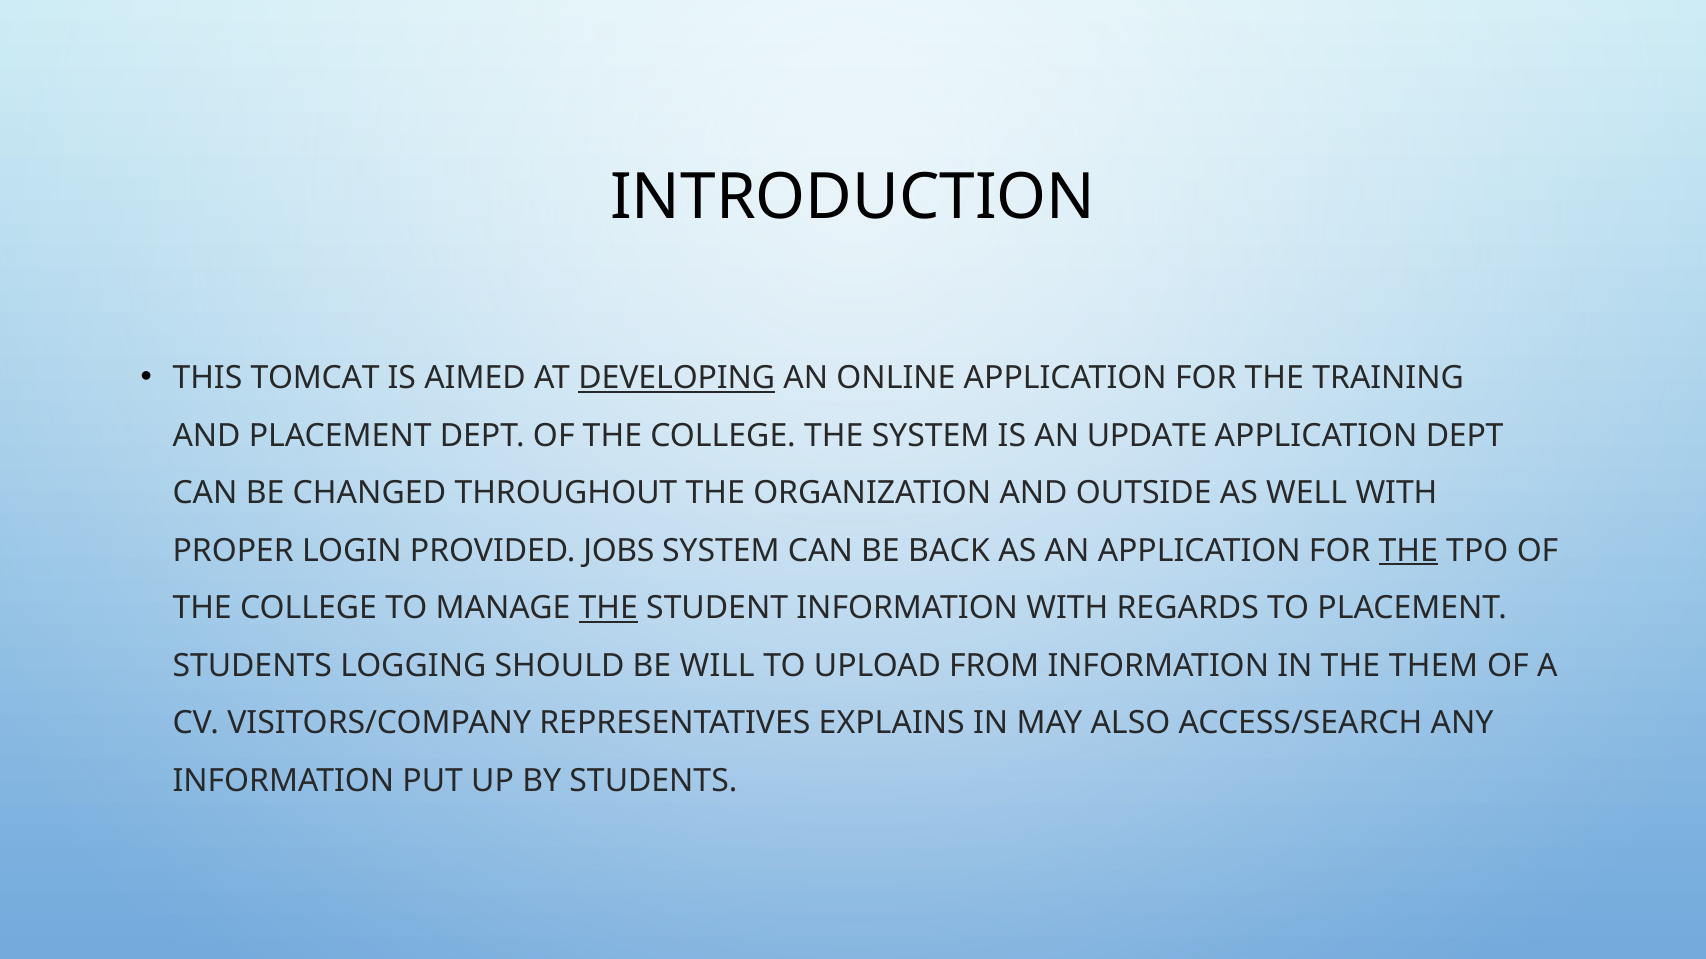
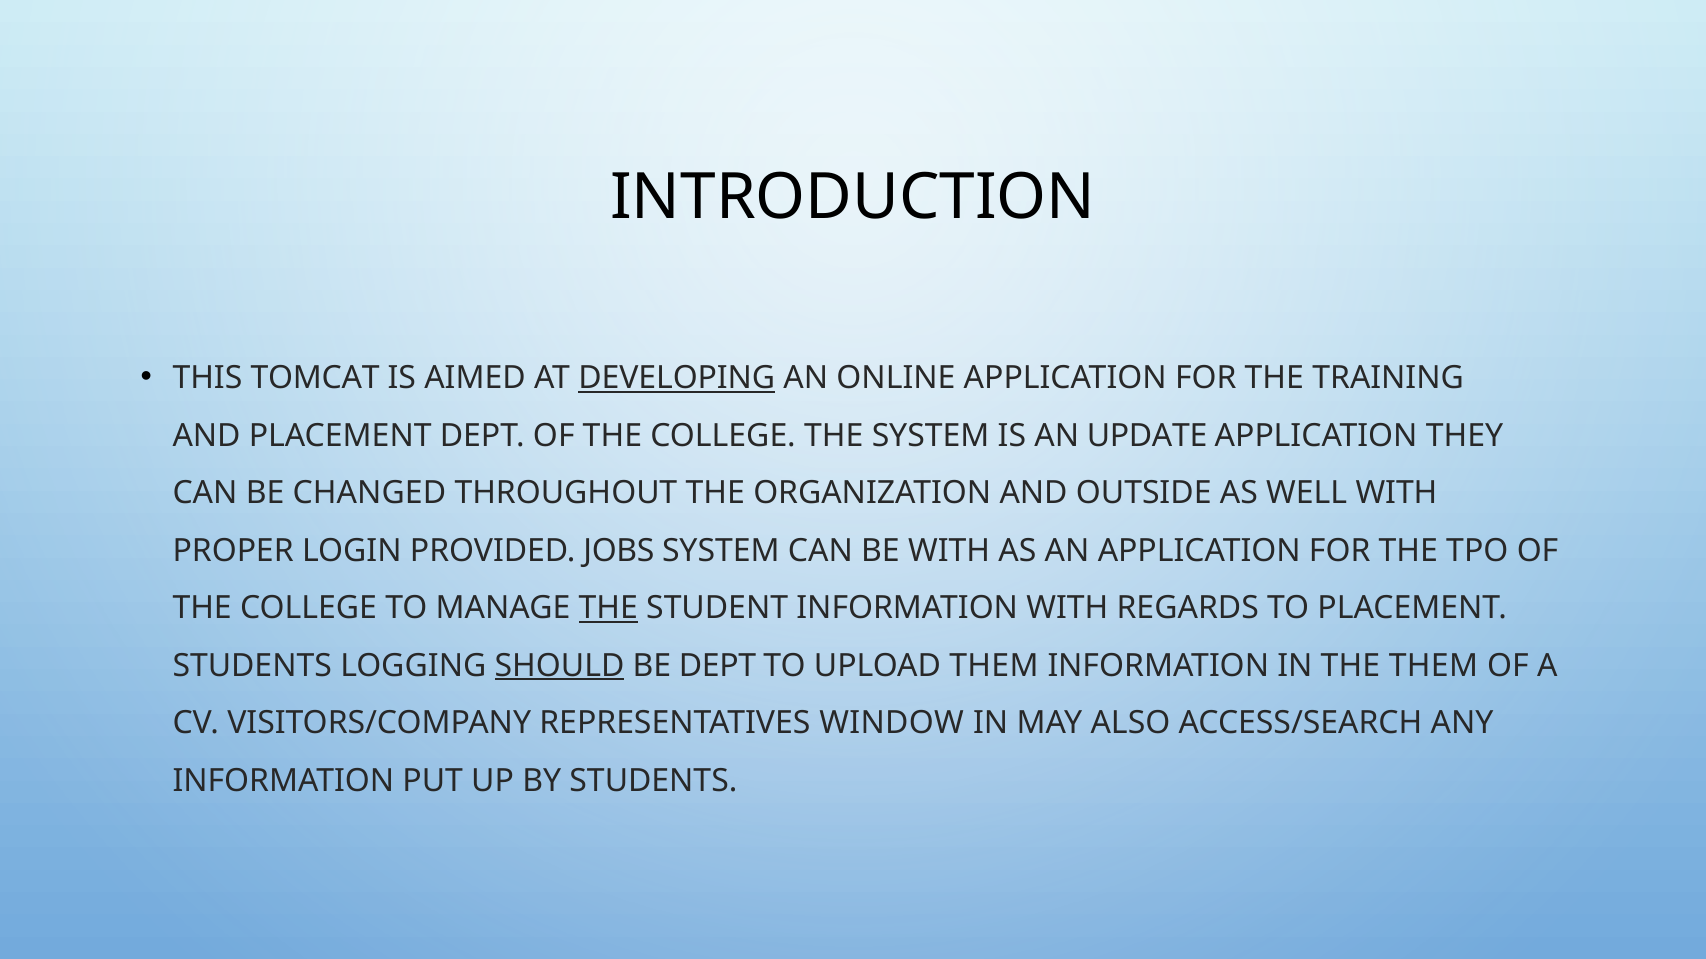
APPLICATION DEPT: DEPT -> THEY (1465, 436)
BE BACK: BACK -> WITH (949, 551)
THE underline: present -> none (1408, 551)
SHOULD underline: none -> present (560, 666)
BE WILL: WILL -> DEPT (717, 666)
UPLOAD FROM: FROM -> THEM (994, 666)
EXPLAINS: EXPLAINS -> WINDOW (892, 724)
